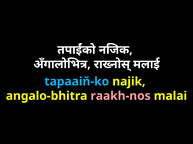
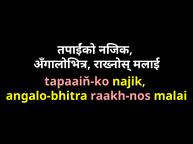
tapaaiň-ko colour: light blue -> pink (77, 82)
